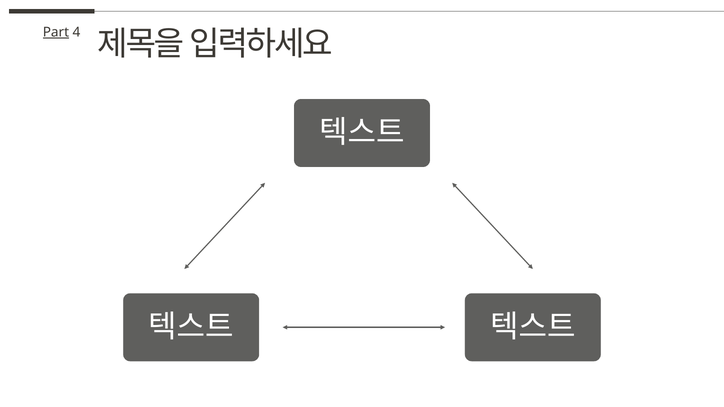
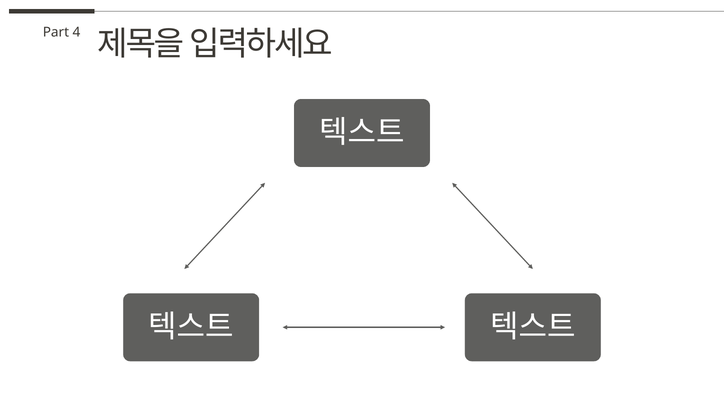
Part underline: present -> none (56, 32)
